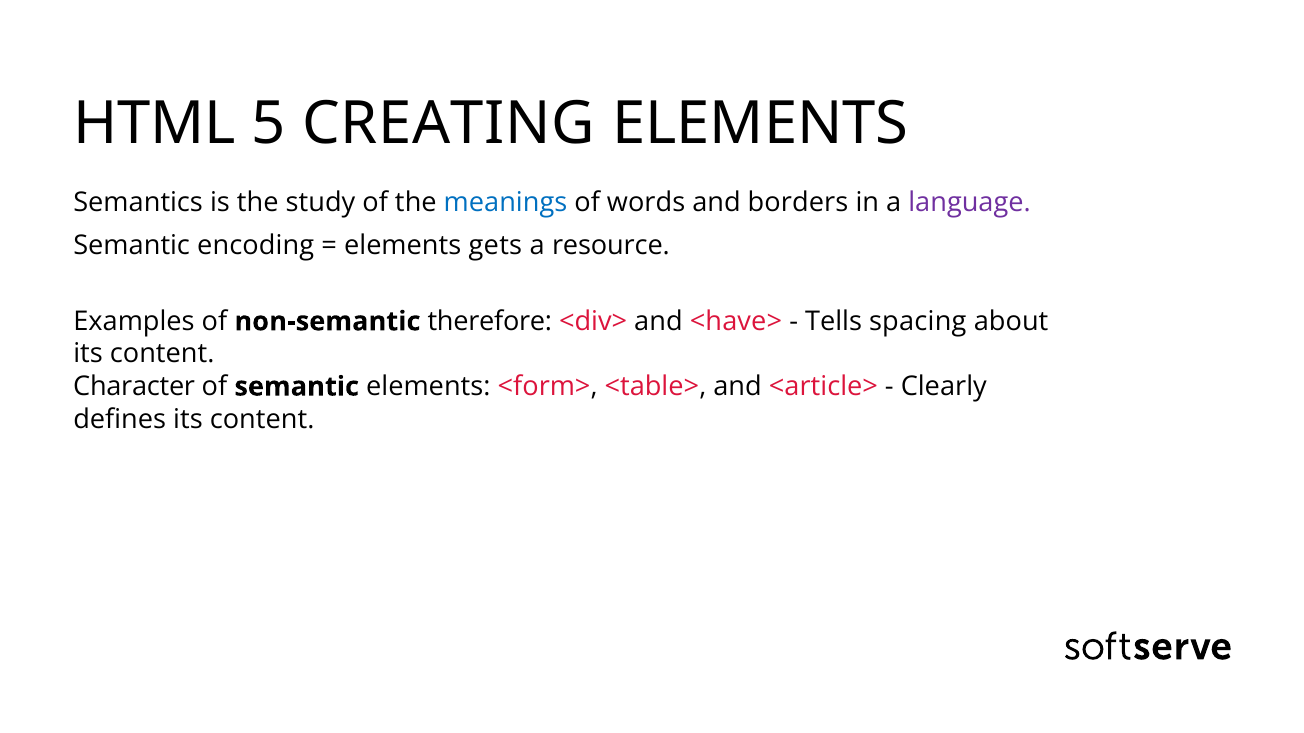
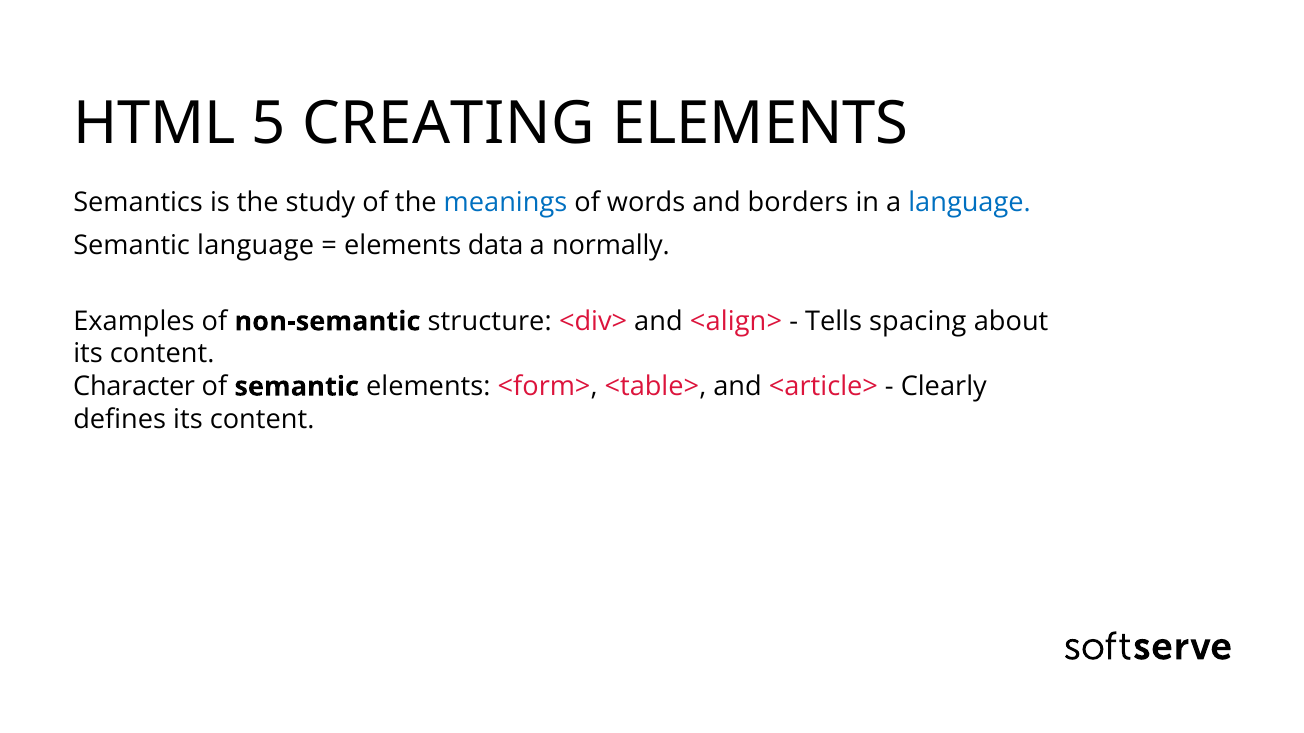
language colour: purple -> blue (970, 203)
Semantic encoding: encoding -> language (256, 246)
gets: gets -> data (496, 246)
resource: resource -> normally (611, 246)
therefore: therefore -> structure (490, 322)
<have>: <have> -> <align> (736, 322)
